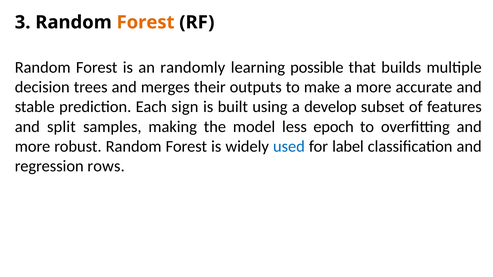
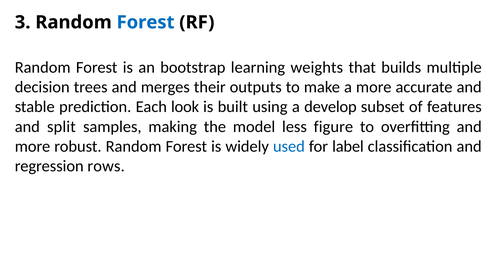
Forest colour: orange -> blue (146, 22)
randomly: randomly -> bootstrap (193, 68)
possible: possible -> weights (317, 68)
sign: sign -> look (185, 107)
epoch: epoch -> figure (333, 127)
